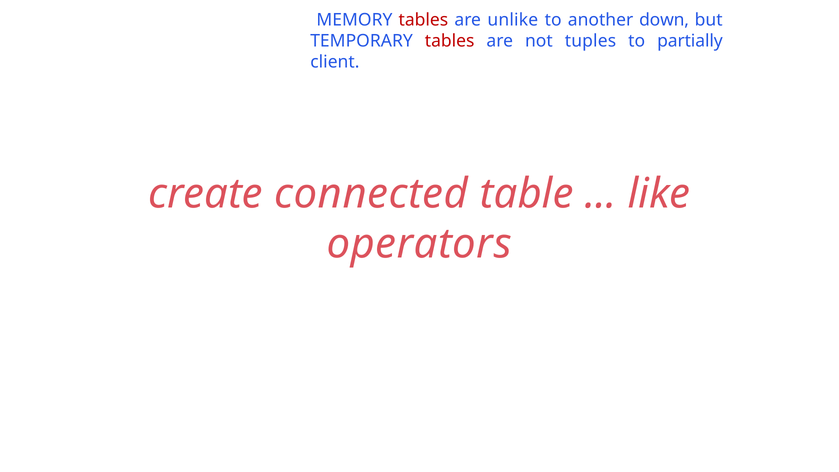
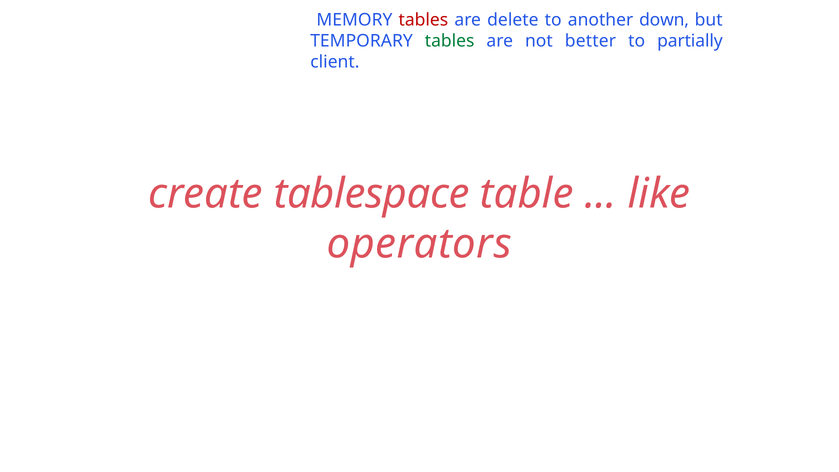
unlike: unlike -> delete (513, 20)
tables colour: red -> green (450, 41)
tuples: tuples -> better (590, 41)
connected: connected -> tablespace (372, 194)
